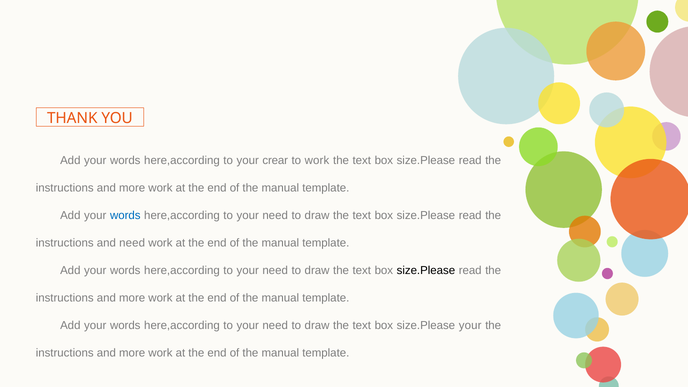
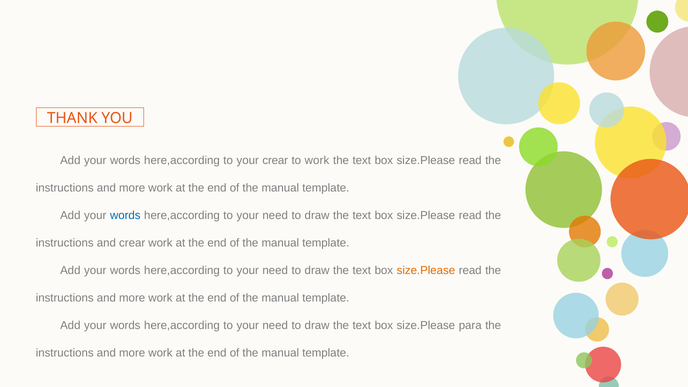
and need: need -> crear (132, 243)
size.Please colour: black -> orange (426, 270)
size.Please your: your -> para (470, 325)
